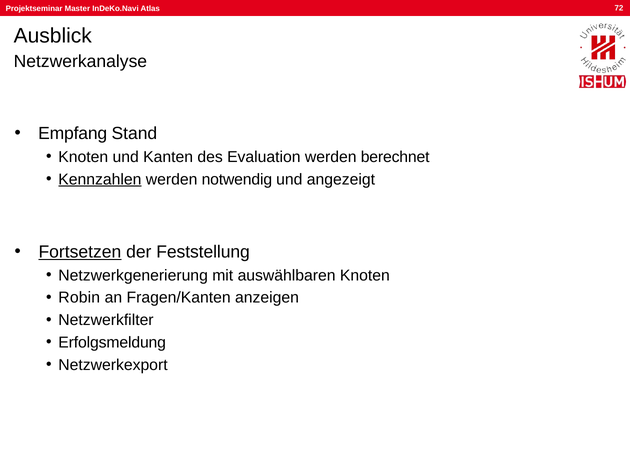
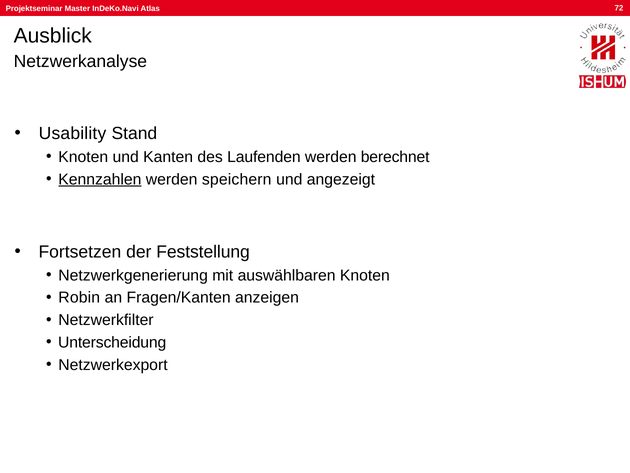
Empfang: Empfang -> Usability (73, 133)
Evaluation: Evaluation -> Laufenden (264, 157)
notwendig: notwendig -> speichern (237, 179)
Fortsetzen underline: present -> none (80, 252)
Erfolgsmeldung: Erfolgsmeldung -> Unterscheidung (112, 342)
